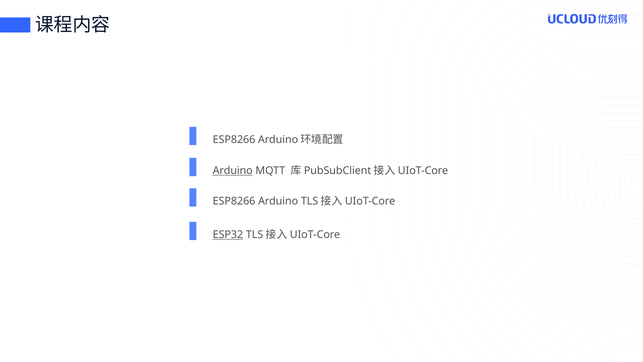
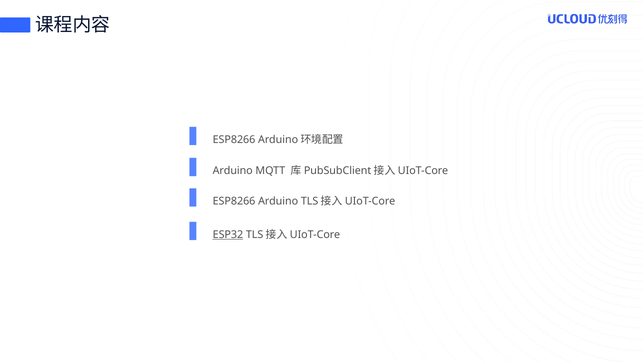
Arduino underline: present -> none (233, 171)
